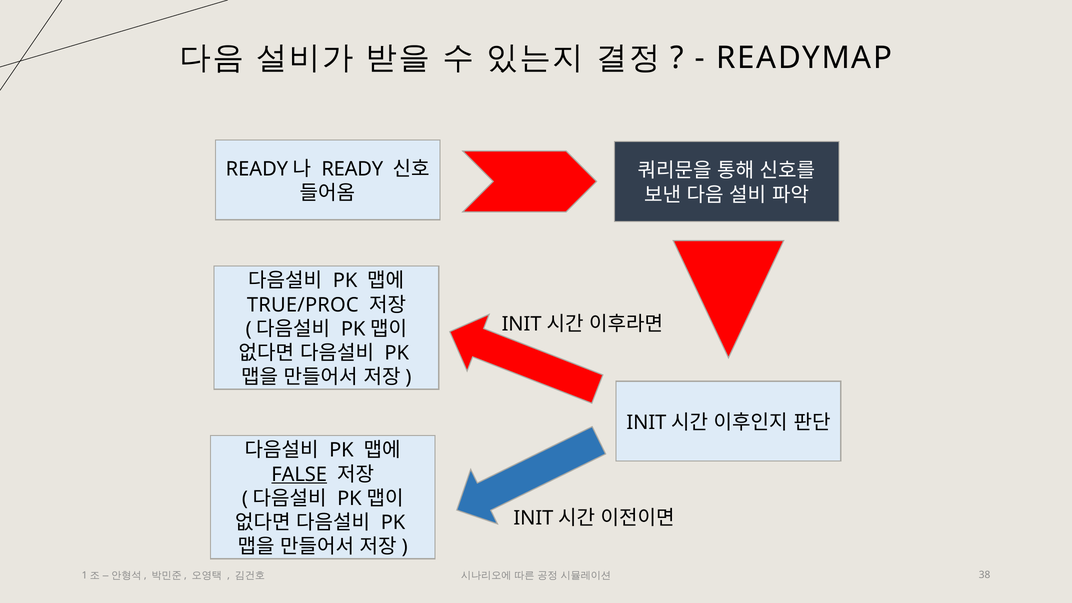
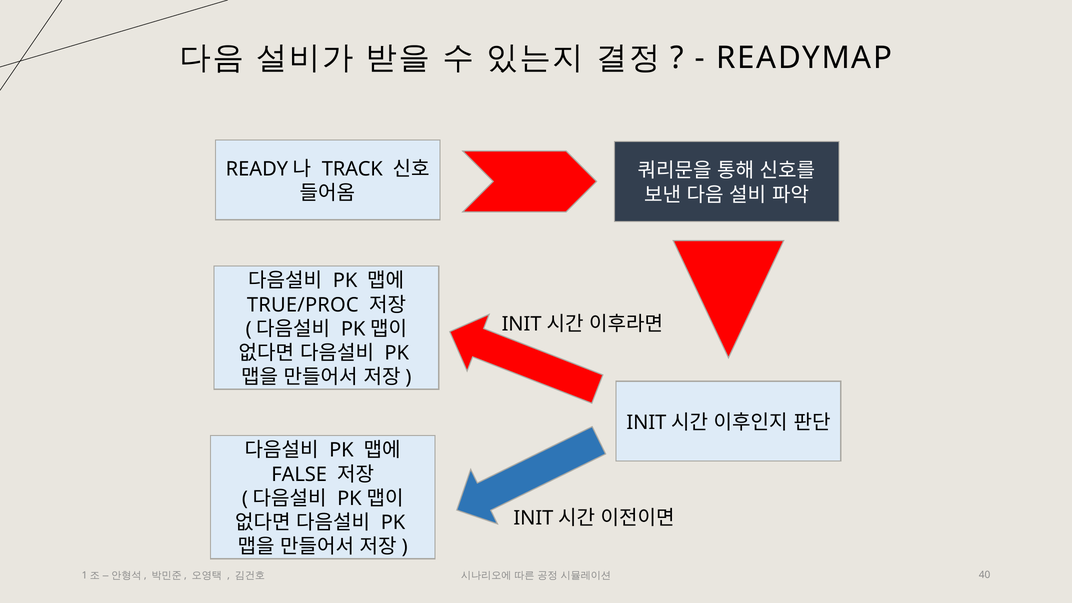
READY: READY -> TRACK (352, 169)
FALSE underline: present -> none (299, 474)
38: 38 -> 40 (985, 575)
